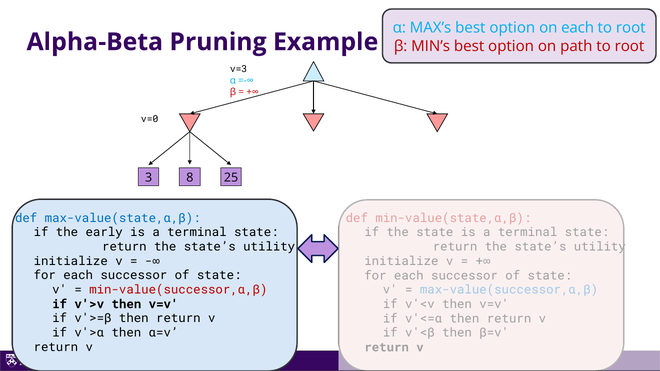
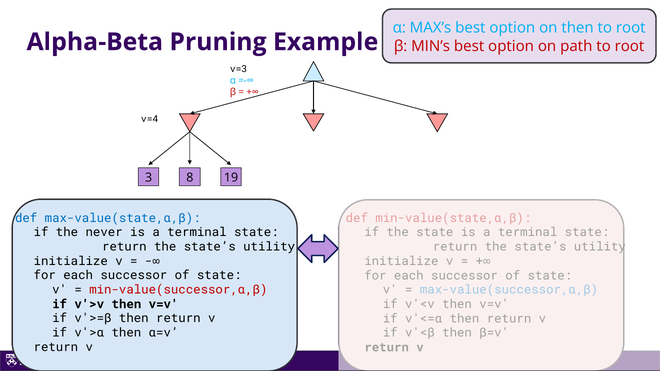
on each: each -> then (578, 28)
v=0: v=0 -> v=4 (150, 119)
25: 25 -> 19 (231, 178)
early: early -> never (104, 232)
